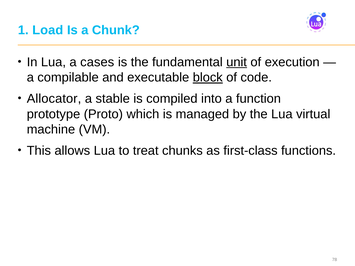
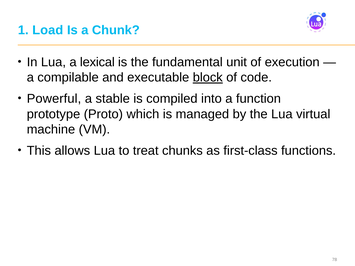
cases: cases -> lexical (97, 62)
unit underline: present -> none (237, 62)
Allocator: Allocator -> Powerful (54, 99)
